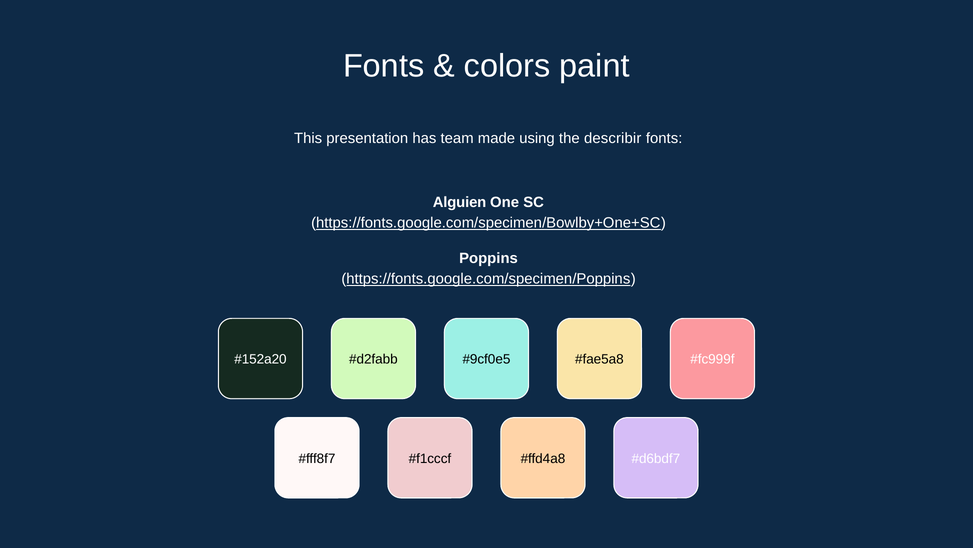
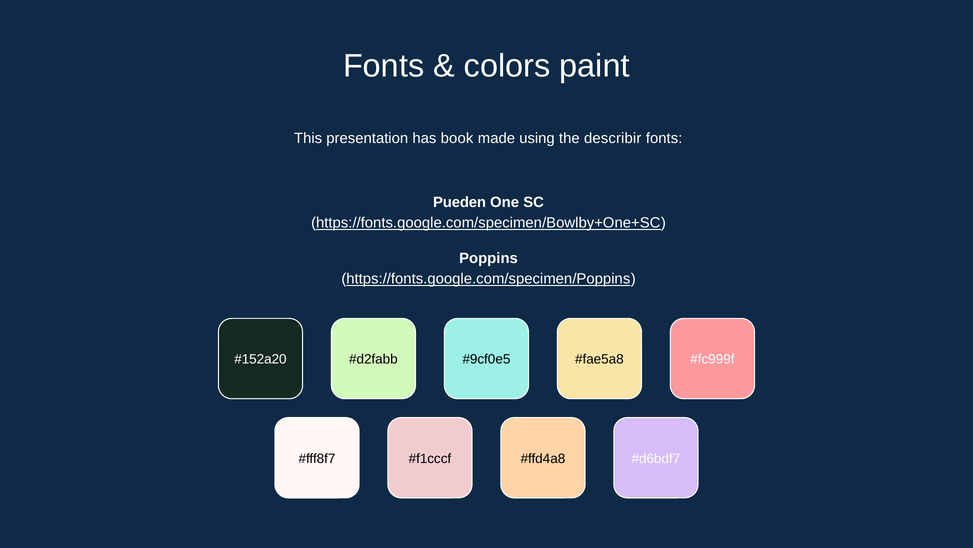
team: team -> book (457, 138)
Alguien: Alguien -> Pueden (460, 202)
